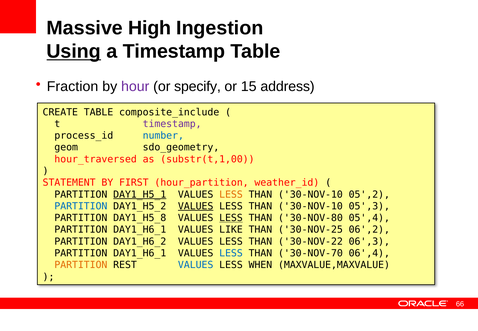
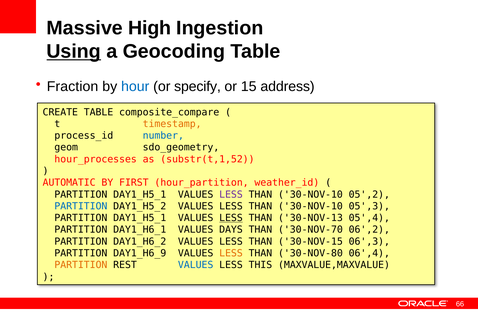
a Timestamp: Timestamp -> Geocoding (174, 51)
hour colour: purple -> blue (135, 87)
composite_include: composite_include -> composite_compare (169, 112)
timestamp colour: purple -> orange (172, 124)
hour_traversed: hour_traversed -> hour_processes (96, 159)
substr(t,1,00: substr(t,1,00 -> substr(t,1,52 (207, 159)
STATEMENT: STATEMENT -> AUTOMATIC (69, 183)
DAY1_H5_1 underline: present -> none (140, 194)
LESS colour: orange -> purple (231, 194)
VALUES underline: present -> none (196, 206)
DAY1_H5_8: DAY1_H5_8 -> DAY1_H5_1 (140, 218)
30-NOV-80: 30-NOV-80 -> 30-NOV-13 (310, 218)
LIKE: LIKE -> DAYS (231, 230)
30-NOV-25: 30-NOV-25 -> 30-NOV-70 (310, 230)
30-NOV-22: 30-NOV-22 -> 30-NOV-15 (310, 241)
DAY1_H6_1: DAY1_H6_1 -> DAY1_H6_9 (140, 253)
LESS colour: blue -> orange (231, 253)
30-NOV-70: 30-NOV-70 -> 30-NOV-80 (310, 253)
WHEN: WHEN -> THIS (260, 265)
